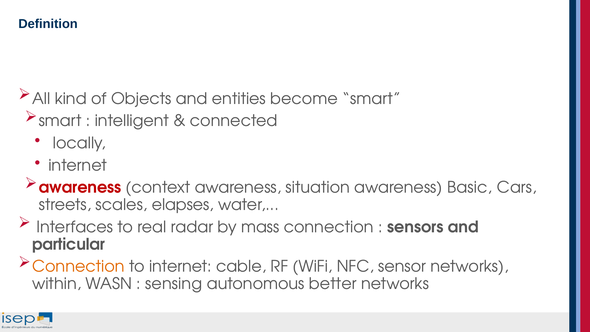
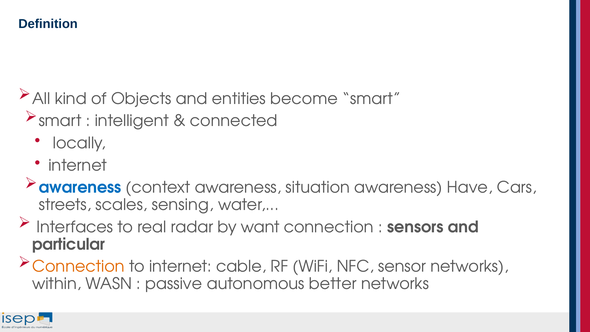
awareness colour: red -> blue (80, 188)
Basic: Basic -> Have (470, 188)
elapses: elapses -> sensing (183, 205)
mass: mass -> want (260, 227)
sensing: sensing -> passive (174, 284)
